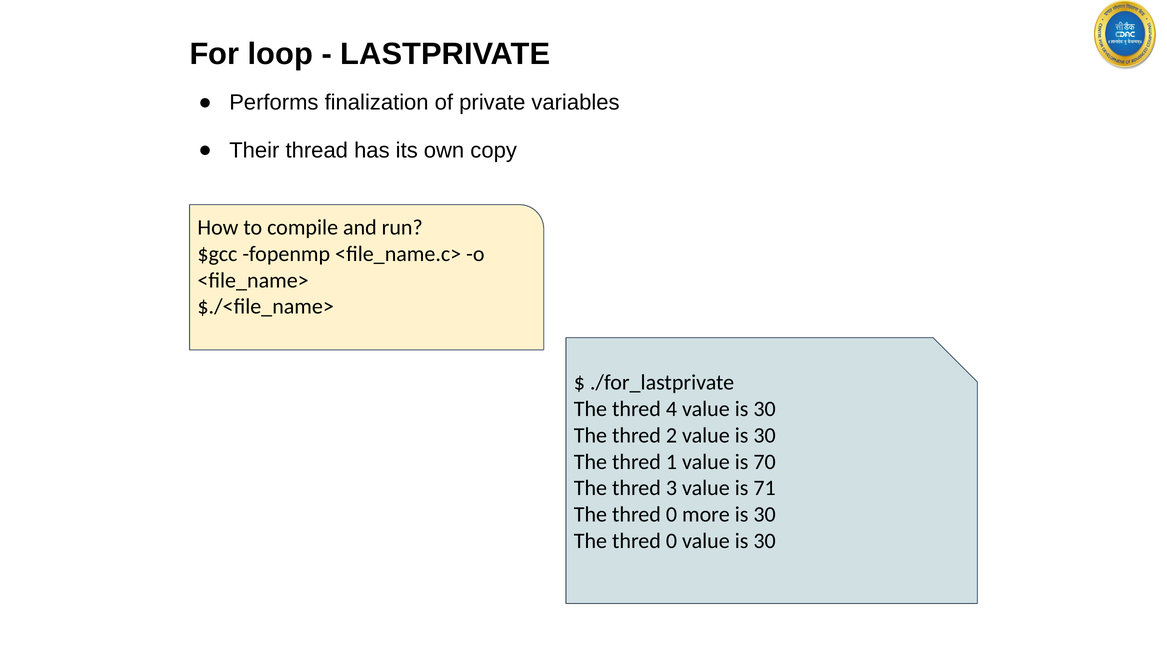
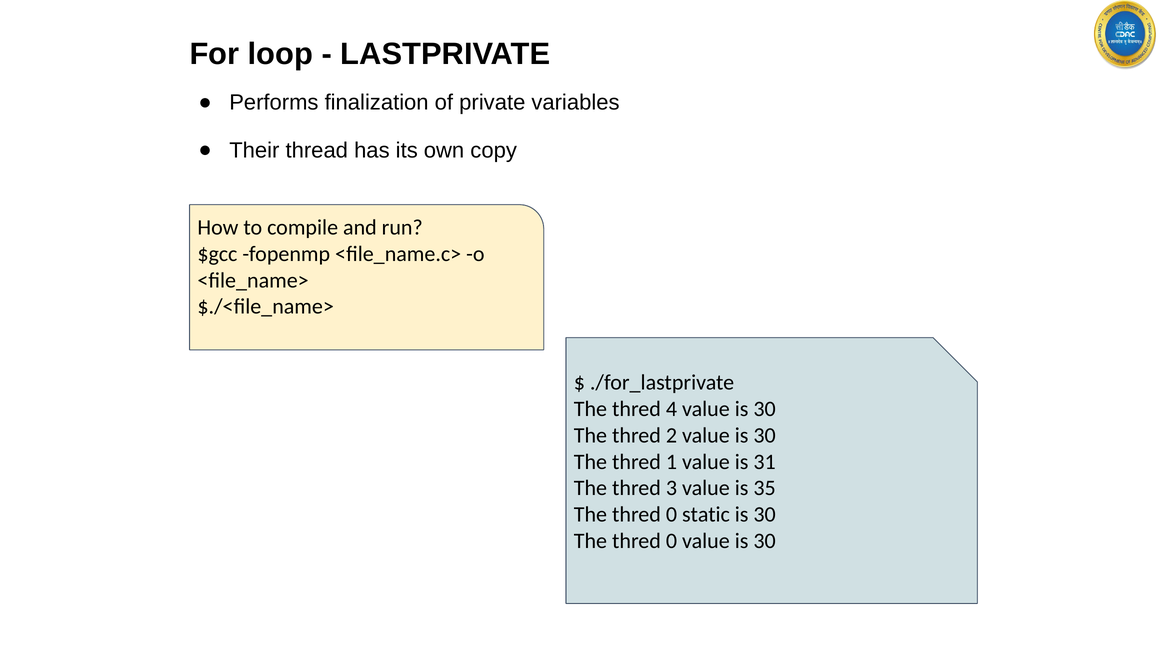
70: 70 -> 31 (765, 462)
71: 71 -> 35 (765, 489)
more: more -> static (706, 515)
